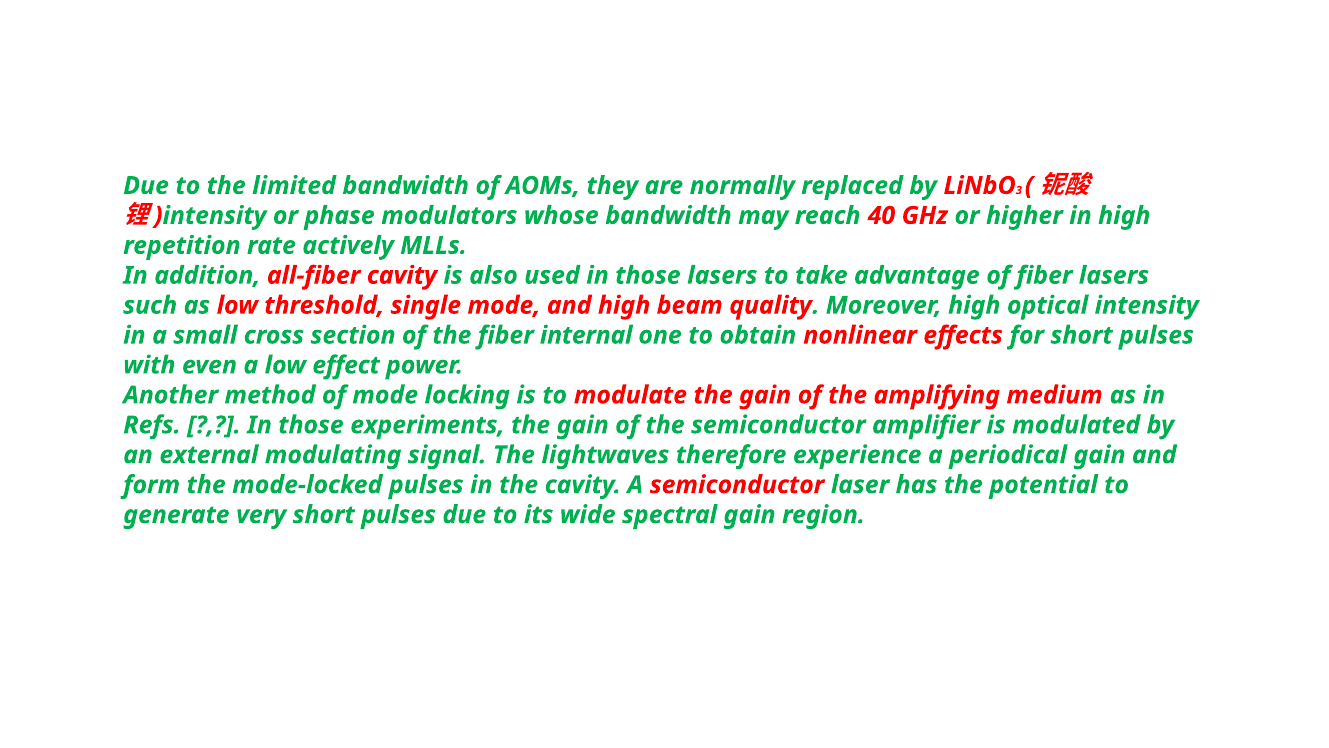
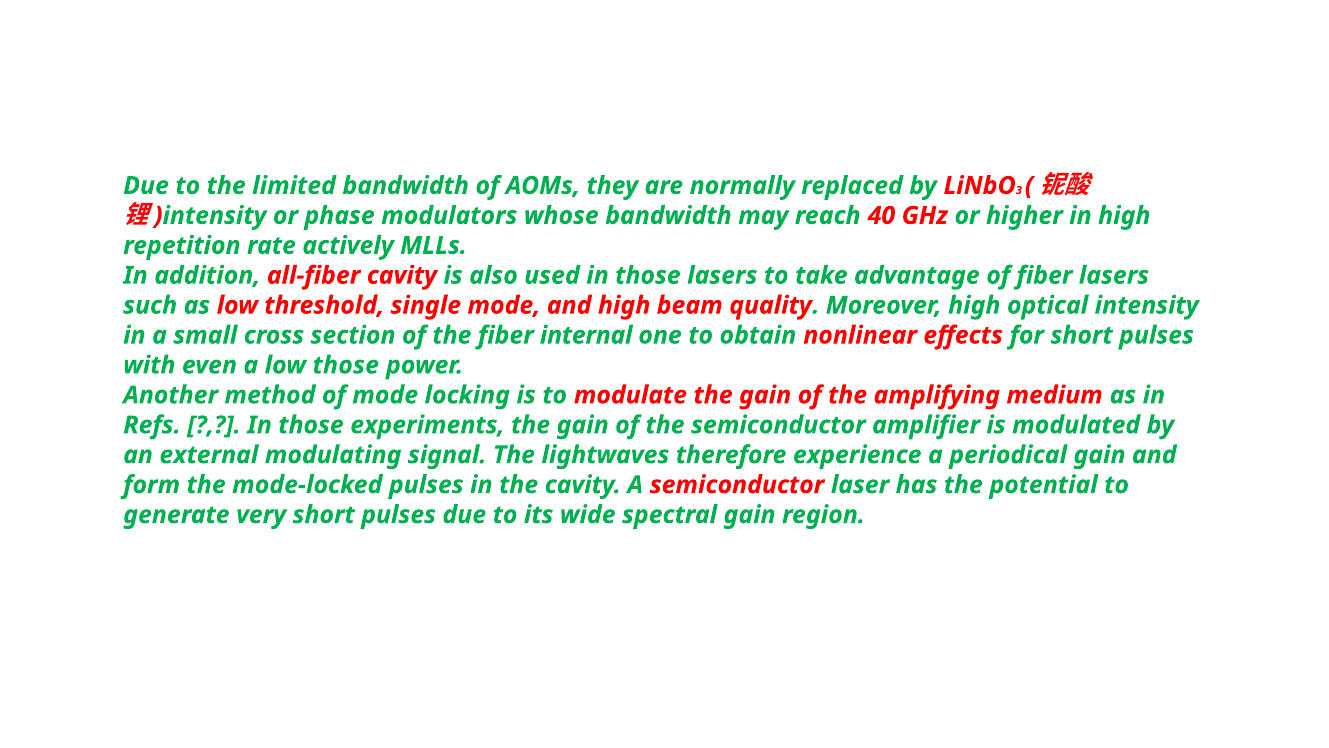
low effect: effect -> those (346, 365)
